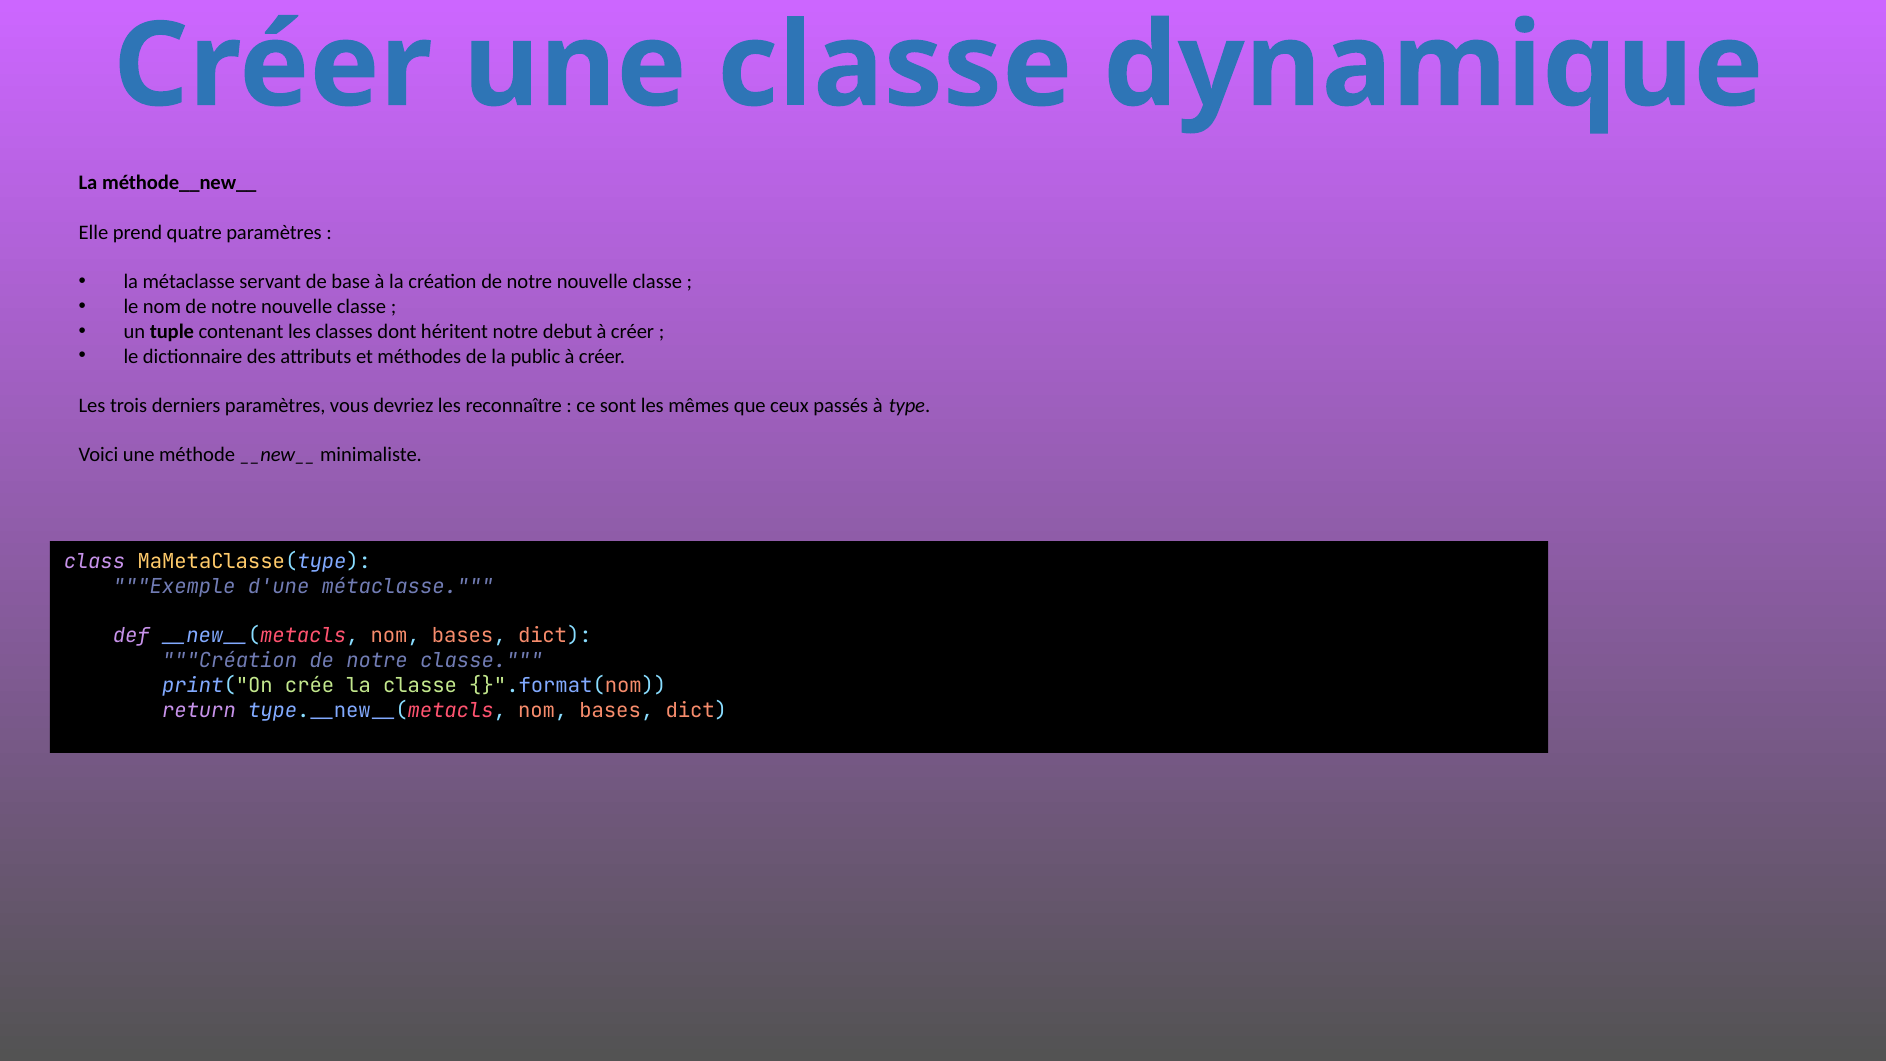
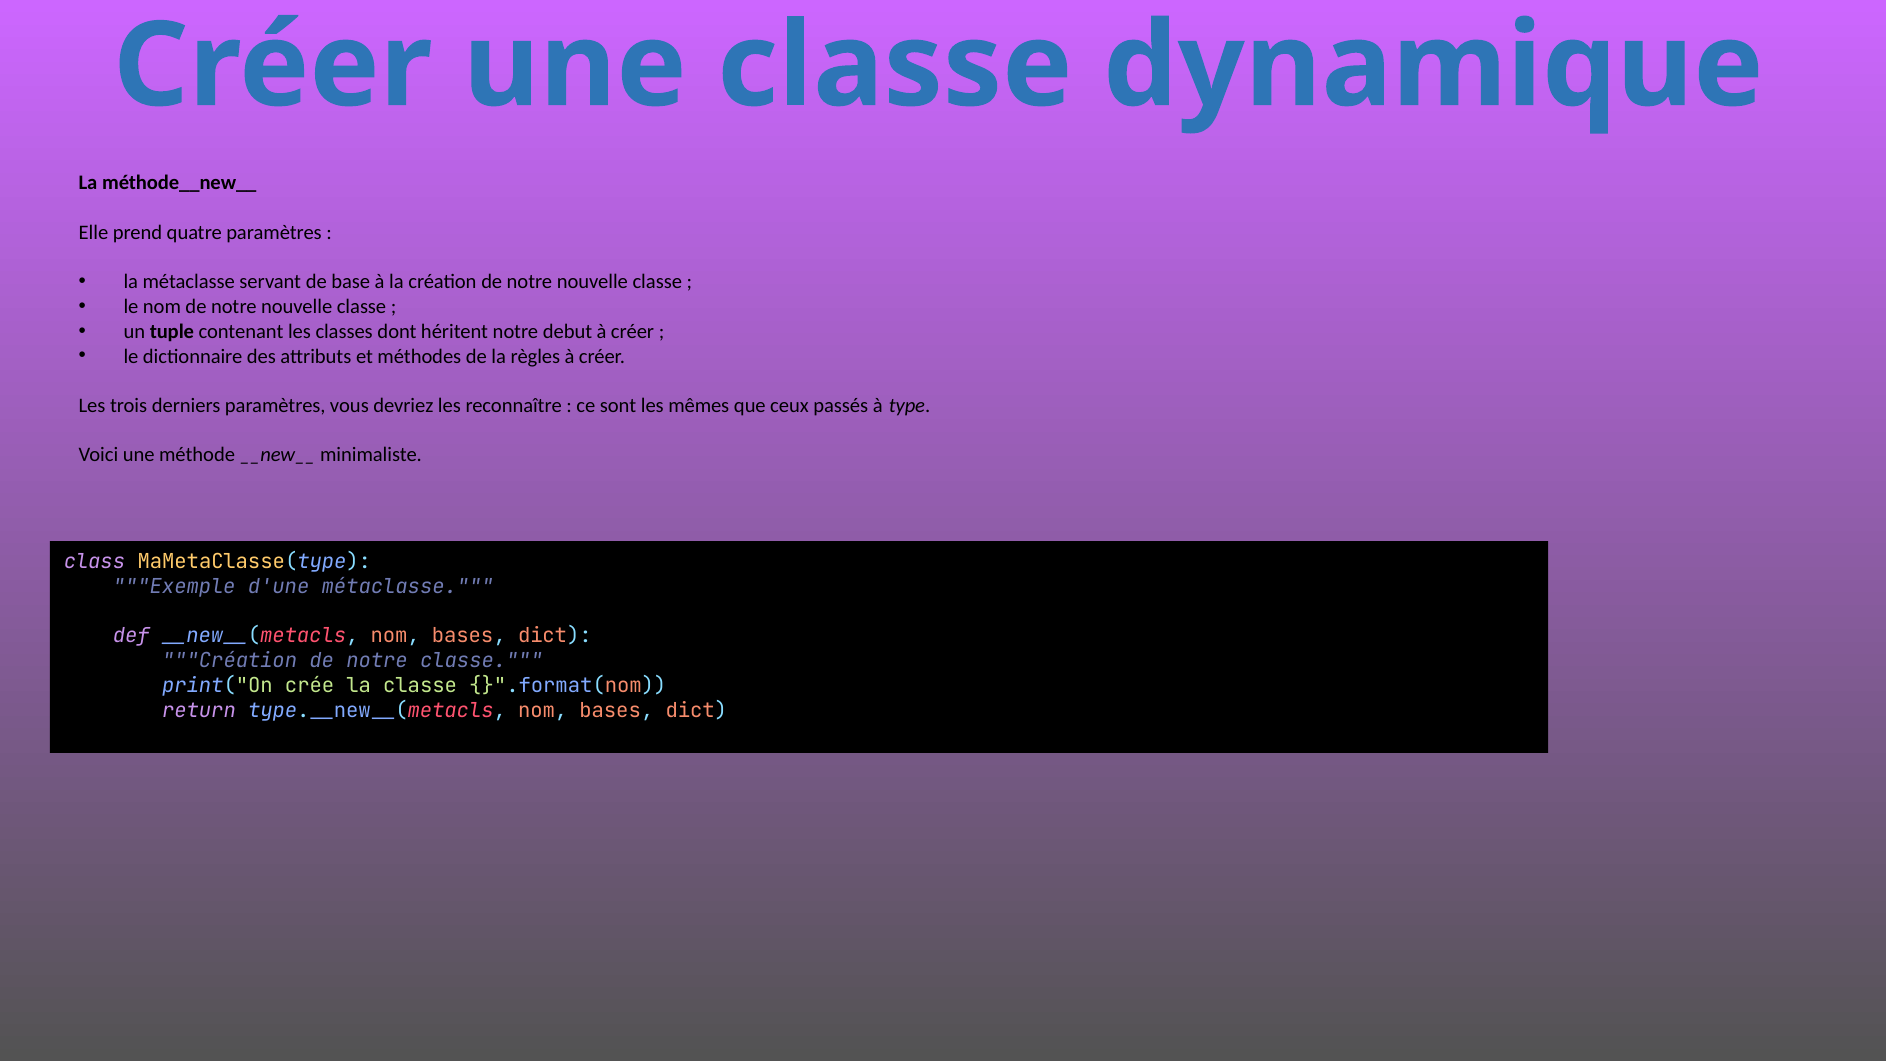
public: public -> règles (535, 356)
